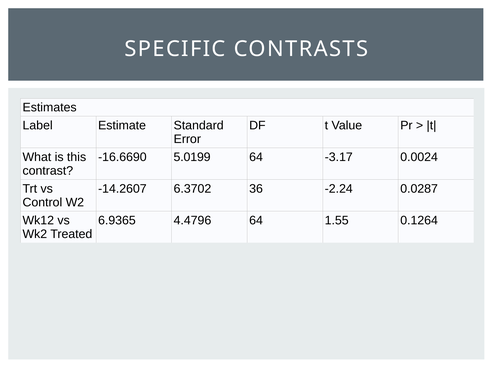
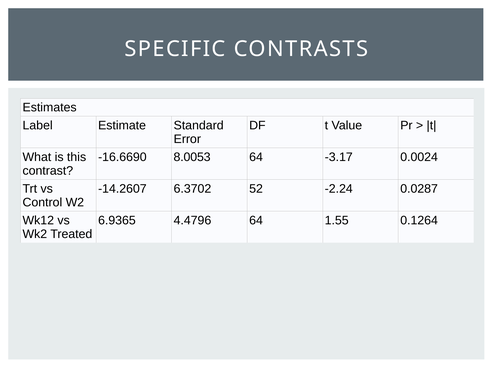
5.0199: 5.0199 -> 8.0053 (192, 157)
36: 36 -> 52 (256, 189)
